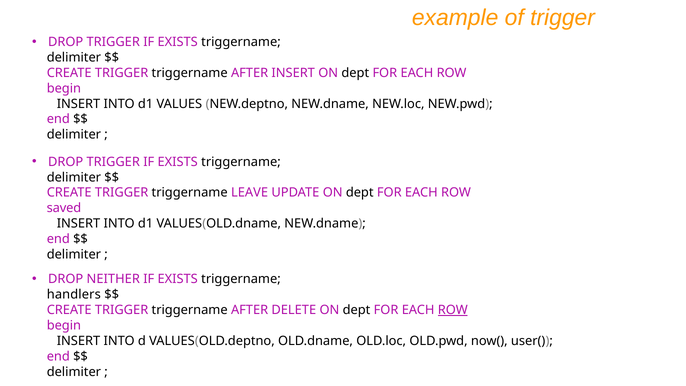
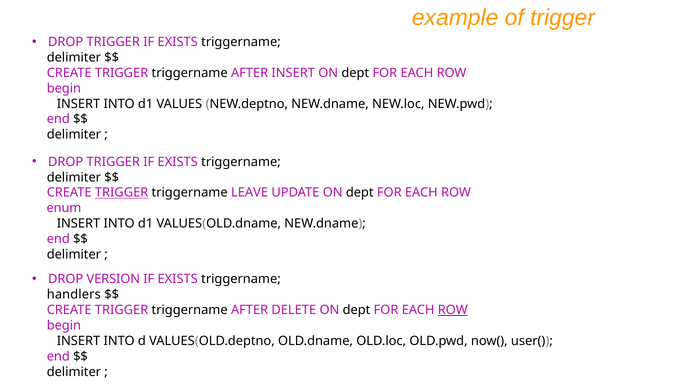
TRIGGER underline: none -> present (122, 193)
saved: saved -> enum (64, 208)
NEITHER: NEITHER -> VERSION (113, 279)
